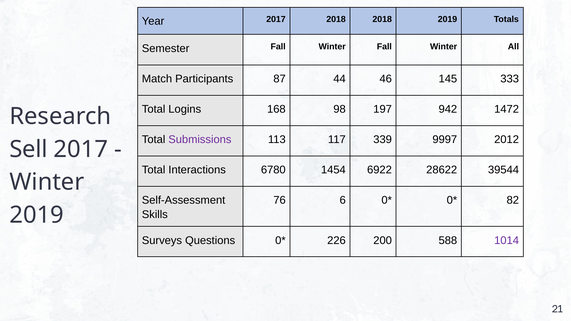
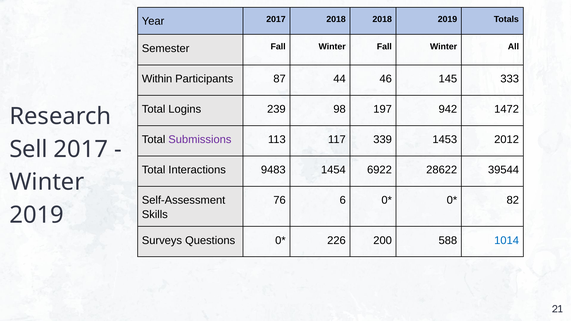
Match: Match -> Within (157, 79)
168: 168 -> 239 (276, 109)
9997: 9997 -> 1453 (445, 140)
6780: 6780 -> 9483 (273, 170)
1014 colour: purple -> blue (507, 241)
